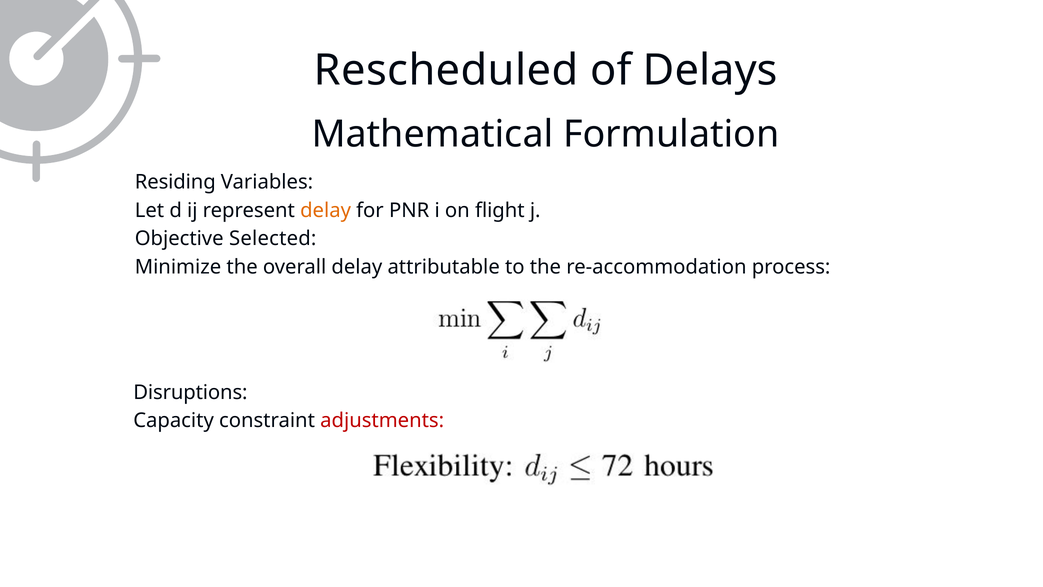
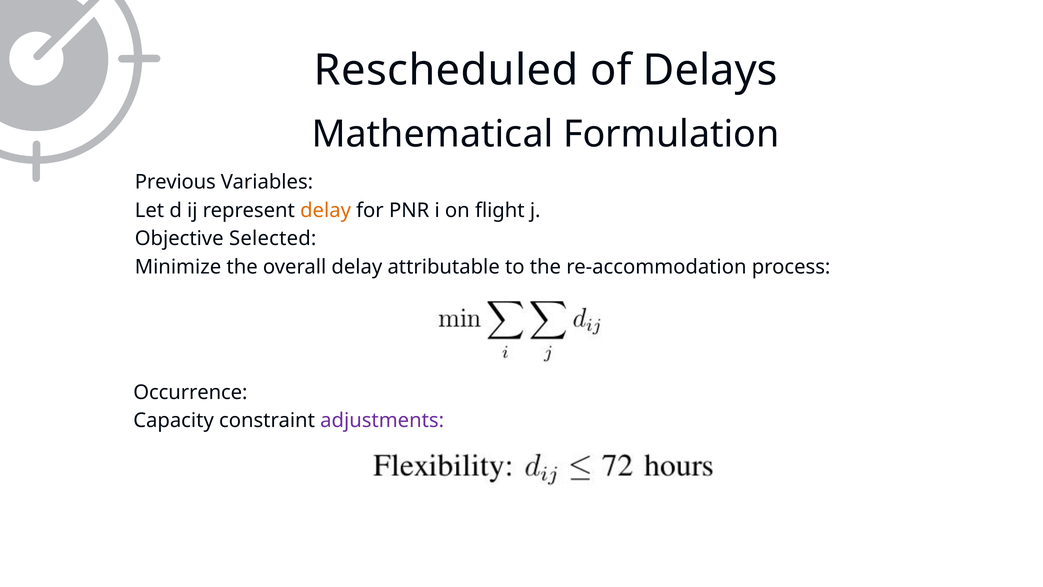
Residing: Residing -> Previous (175, 182)
Disruptions: Disruptions -> Occurrence (190, 392)
adjustments colour: red -> purple (382, 421)
